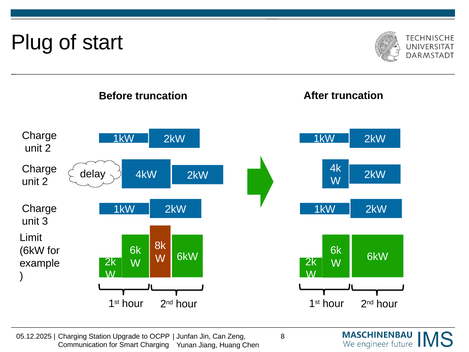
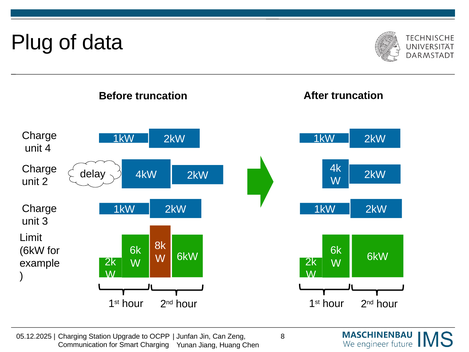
start: start -> data (103, 42)
2: 2 -> 4 (48, 148)
